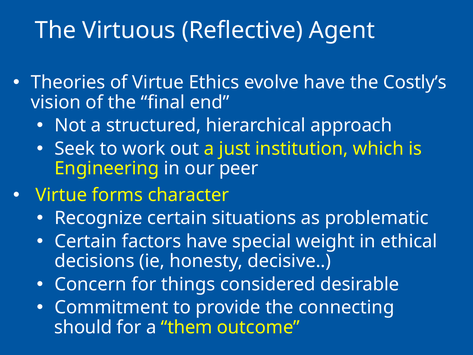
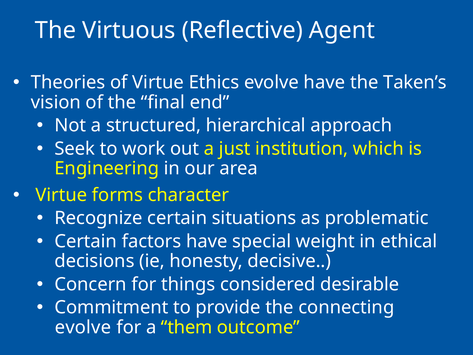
Costly’s: Costly’s -> Taken’s (415, 82)
peer: peer -> area (239, 168)
should: should -> evolve (83, 327)
